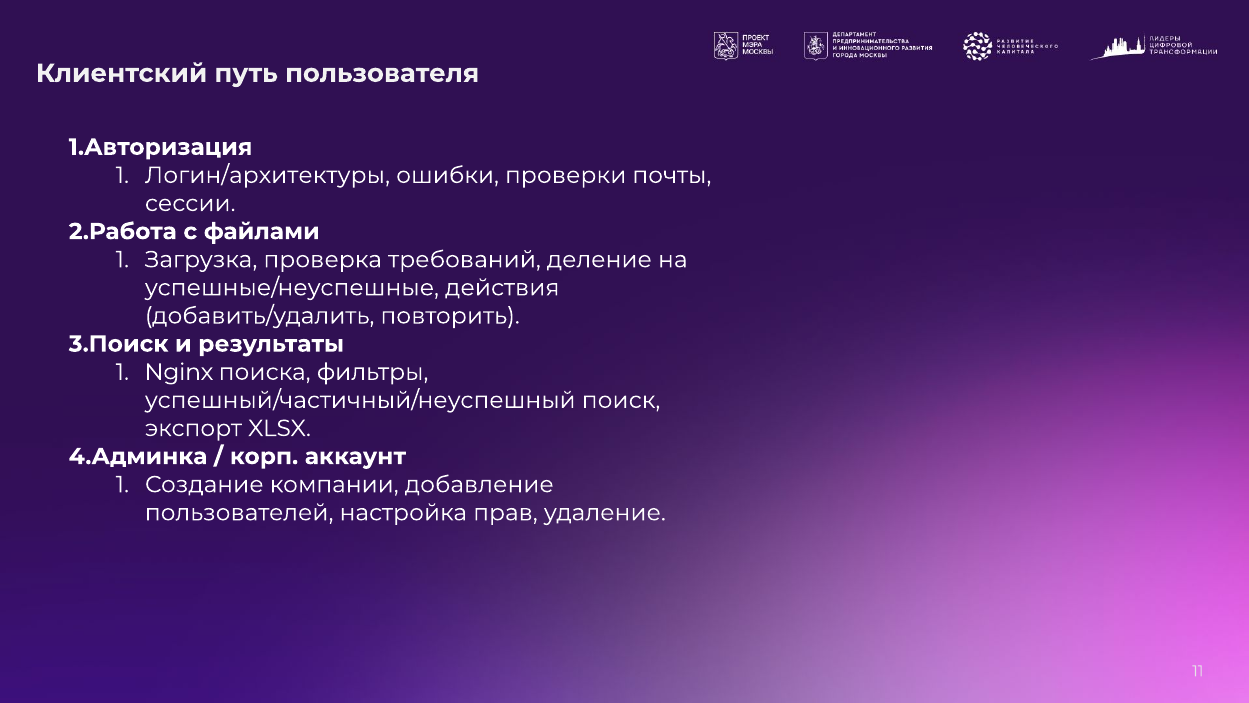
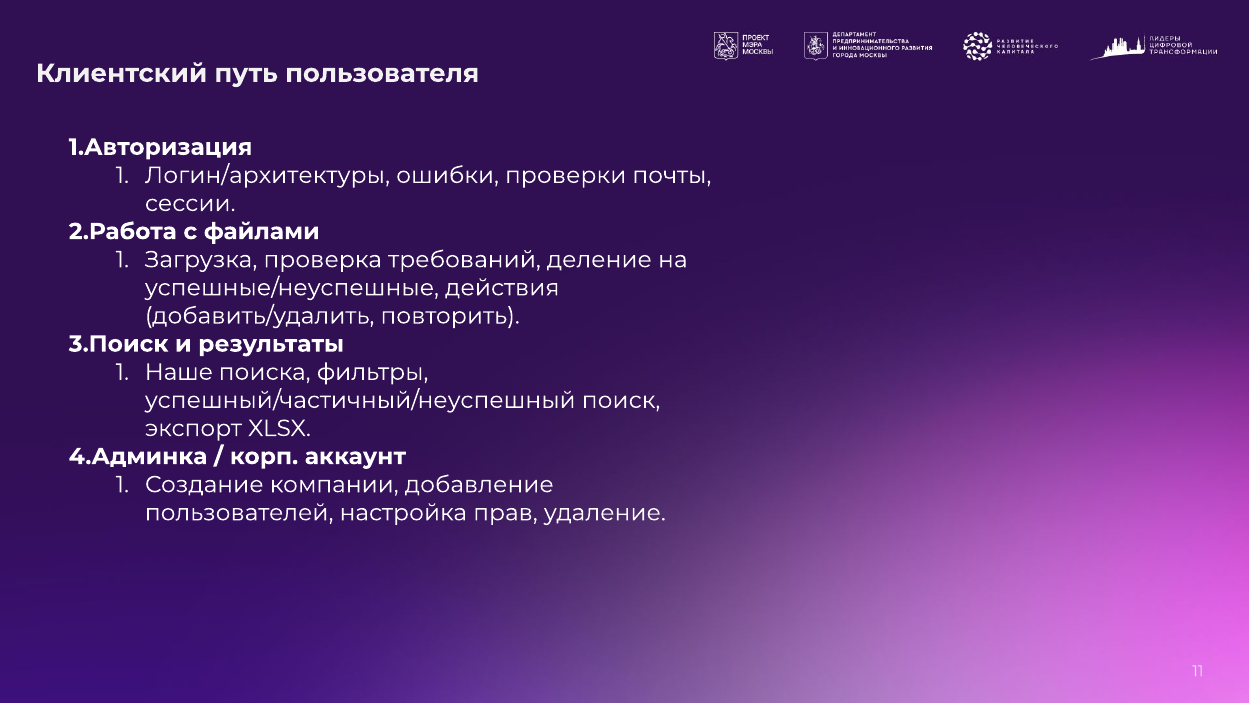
Nginx: Nginx -> Наше (179, 372)
